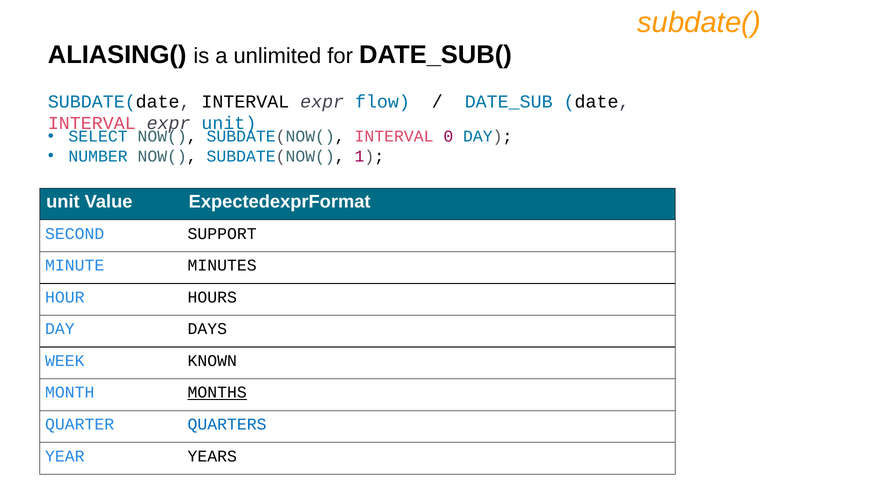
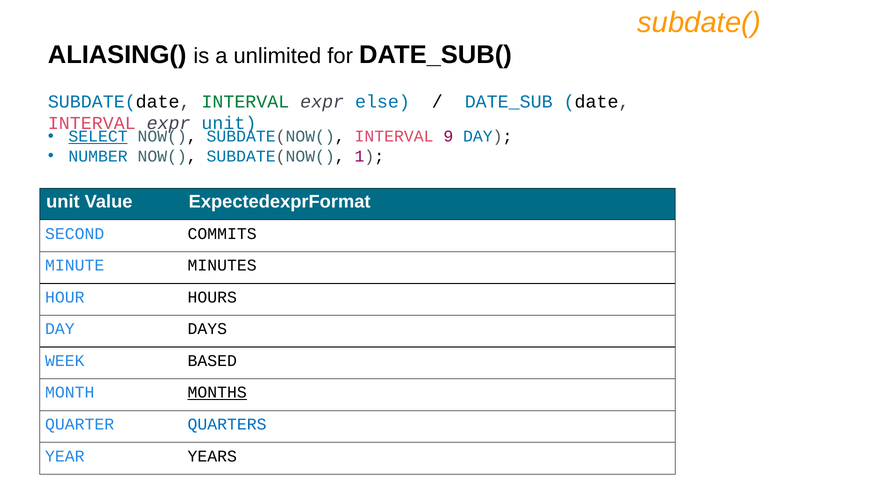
INTERVAL colour: black -> green (245, 102)
flow: flow -> else (382, 102)
SELECT underline: none -> present (98, 137)
0: 0 -> 9 (448, 137)
SUPPORT: SUPPORT -> COMMITS (222, 234)
KNOWN: KNOWN -> BASED (212, 361)
